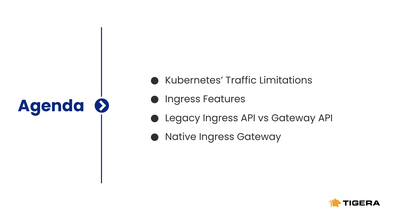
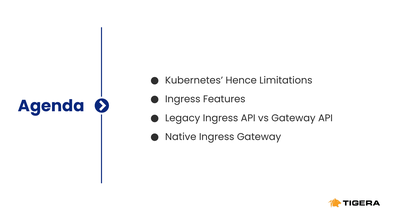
Traffic: Traffic -> Hence (241, 80)
